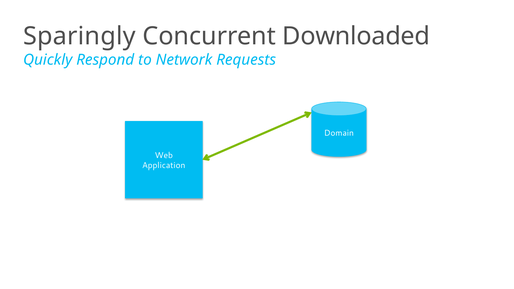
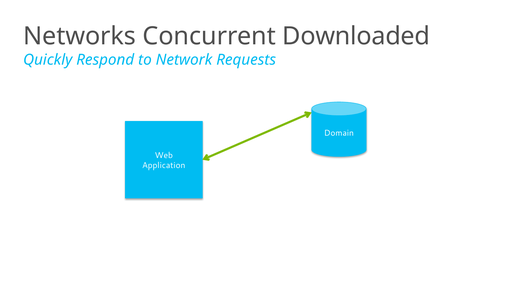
Sparingly: Sparingly -> Networks (80, 36)
